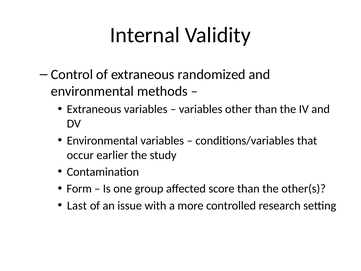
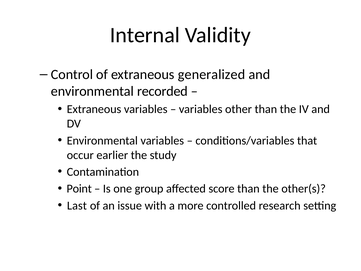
randomized: randomized -> generalized (212, 74)
methods: methods -> recorded (162, 91)
Form: Form -> Point (79, 189)
